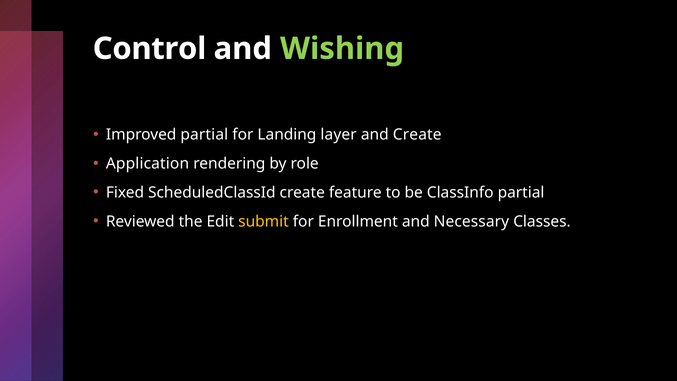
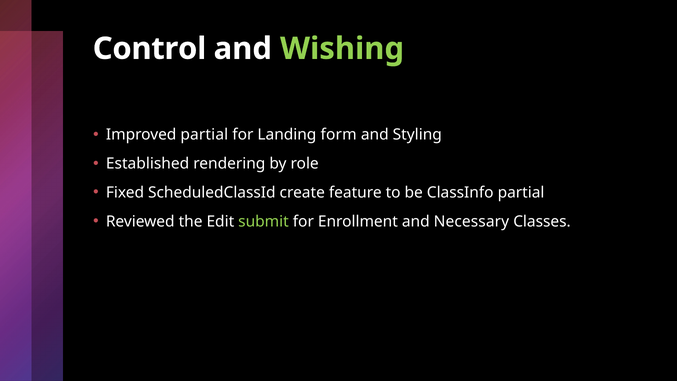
layer: layer -> form (339, 135)
and Create: Create -> Styling (417, 135)
Application: Application -> Established (148, 164)
submit colour: yellow -> light green (264, 222)
